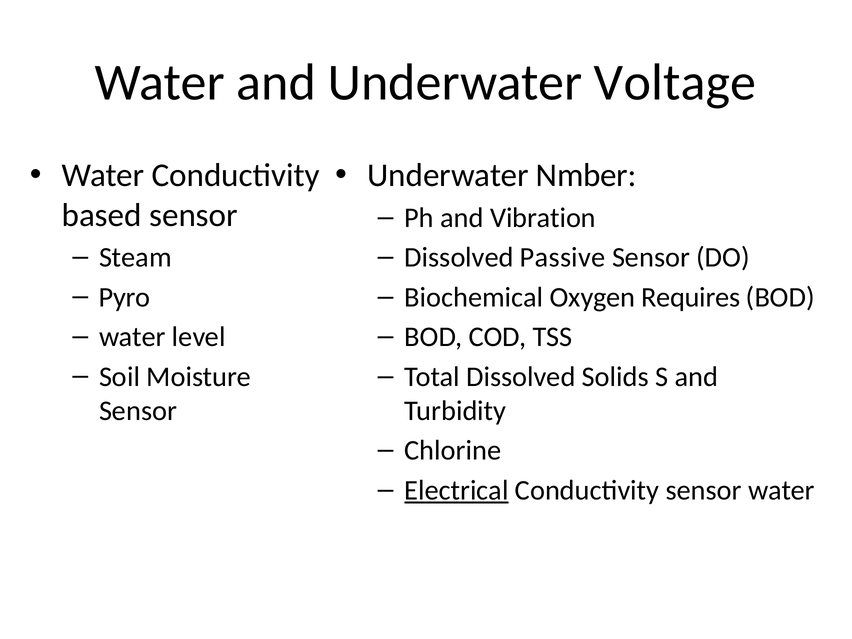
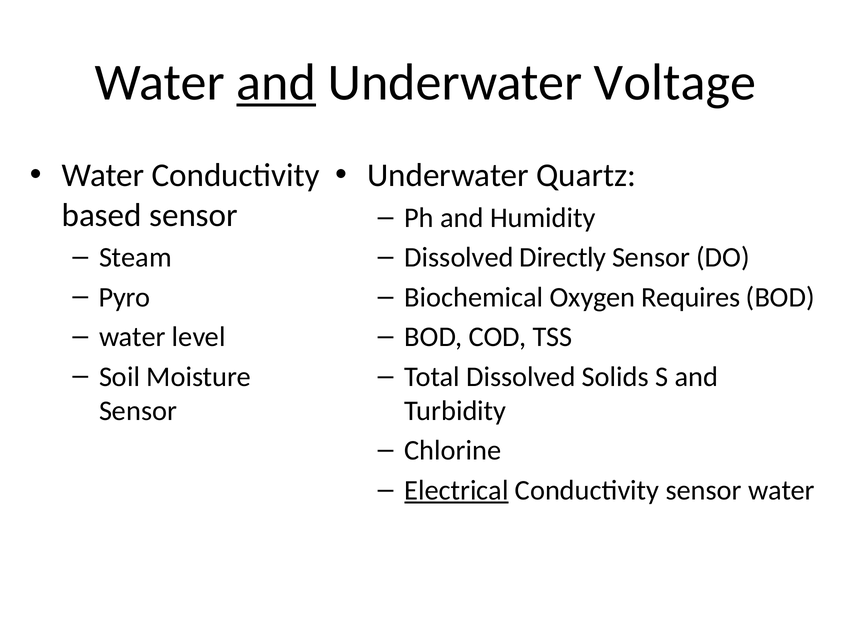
and underline: none -> present (276, 82)
Nmber: Nmber -> Quartz (586, 175)
Vibration: Vibration -> Humidity (543, 218)
Passive: Passive -> Directly (563, 257)
